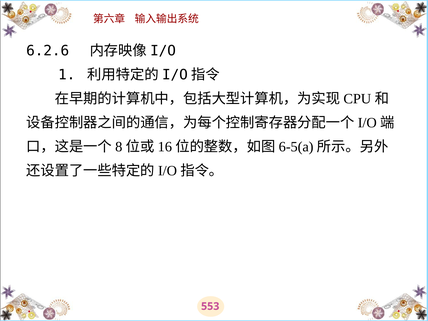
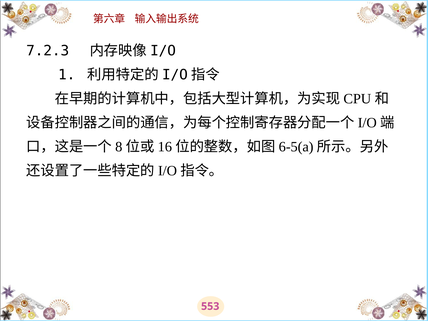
6.2.6: 6.2.6 -> 7.2.3 (48, 51)
